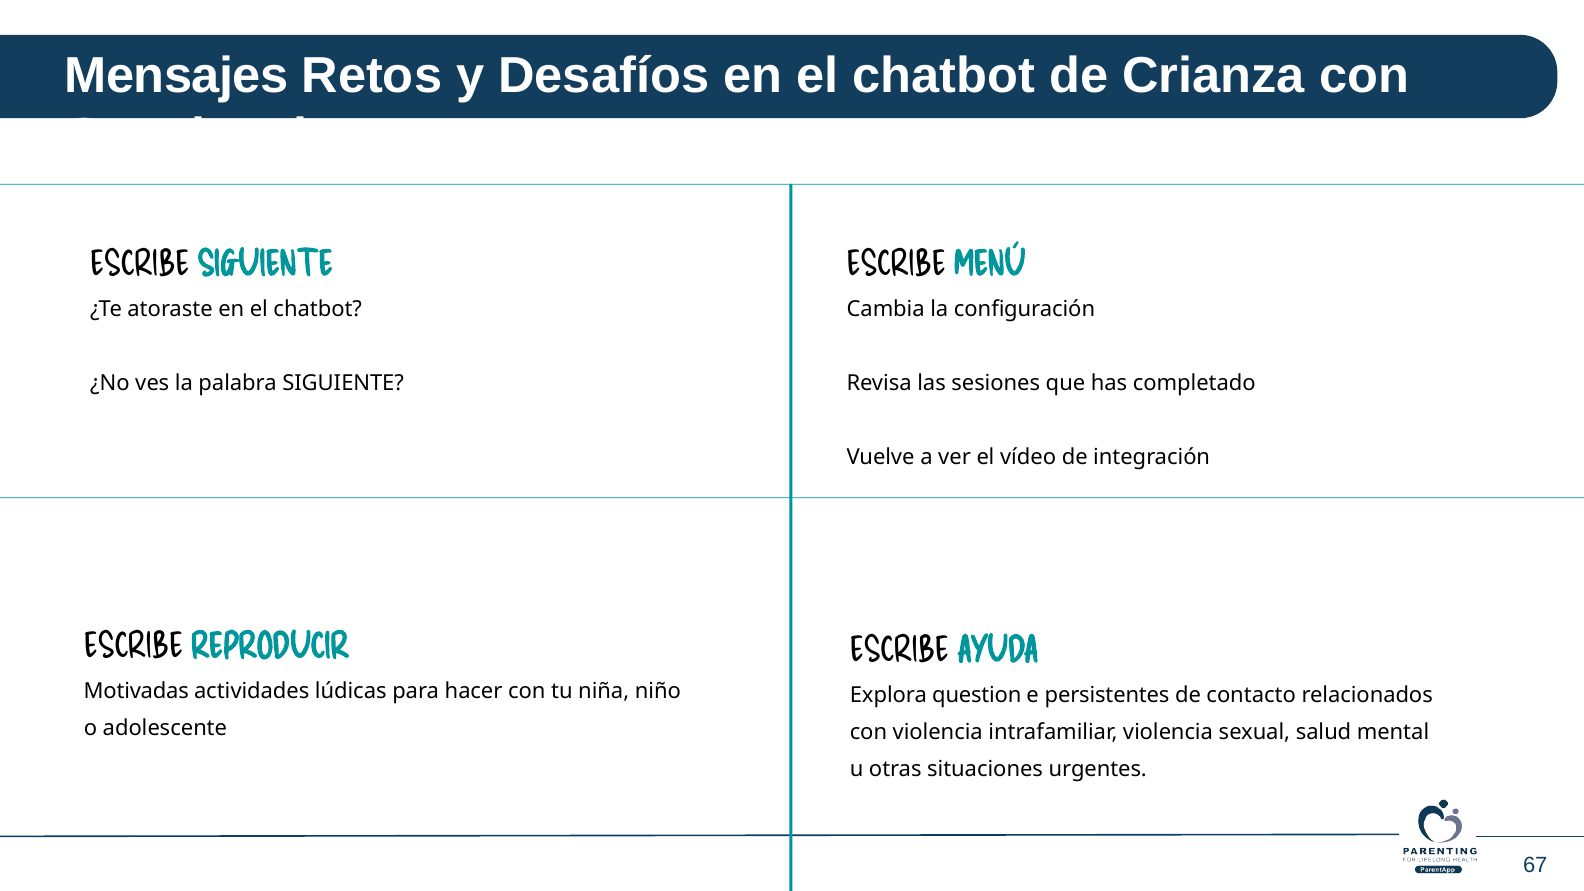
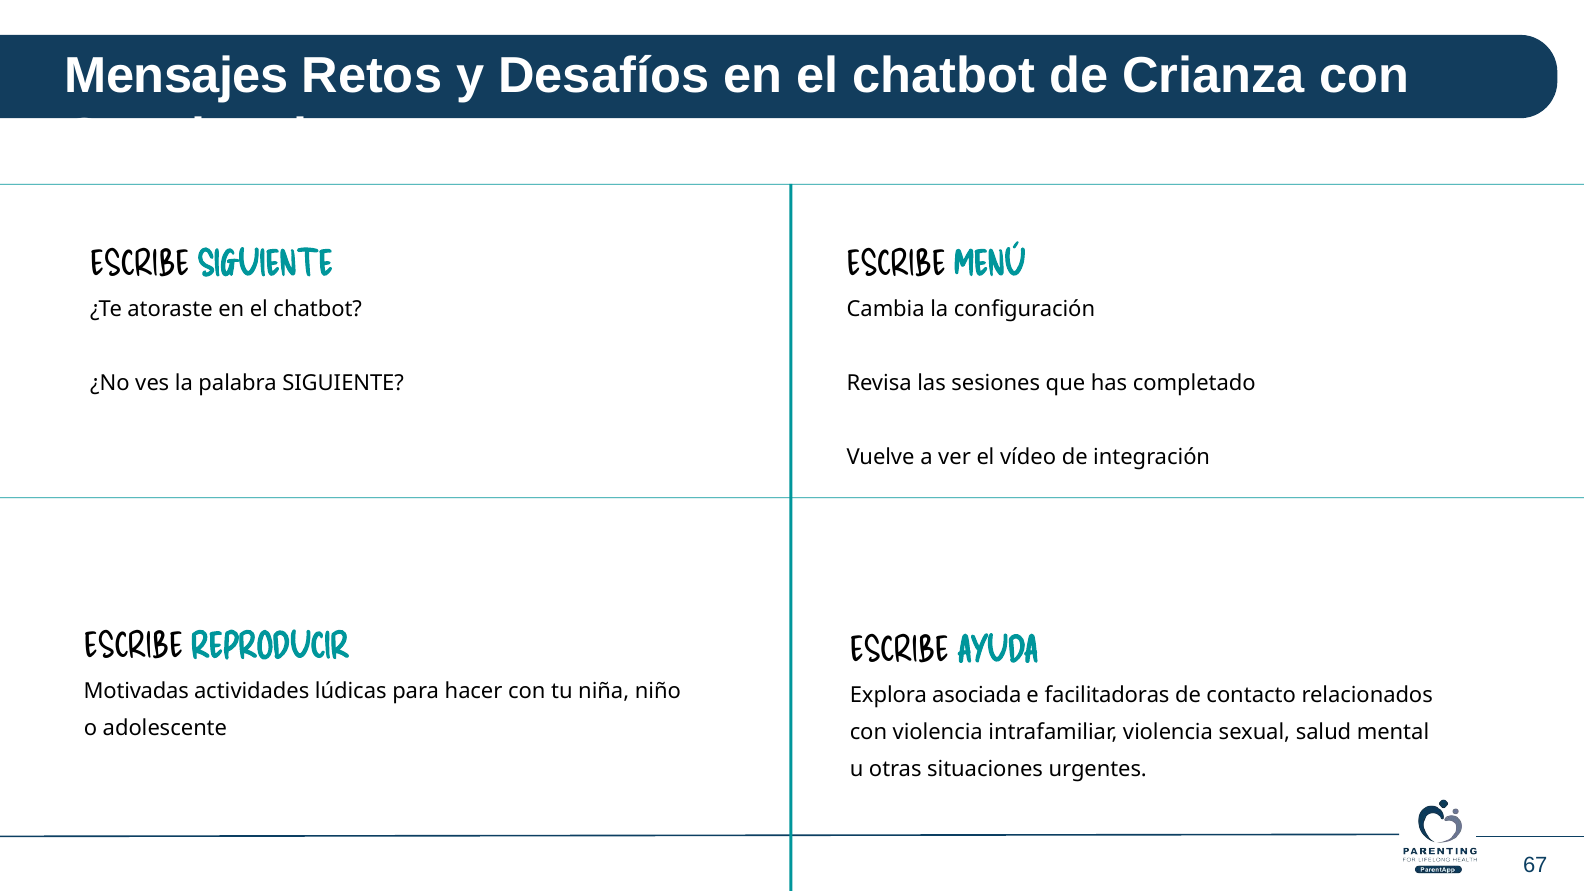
question: question -> asociada (977, 695)
persistentes: persistentes -> facilitadoras (1107, 695)
